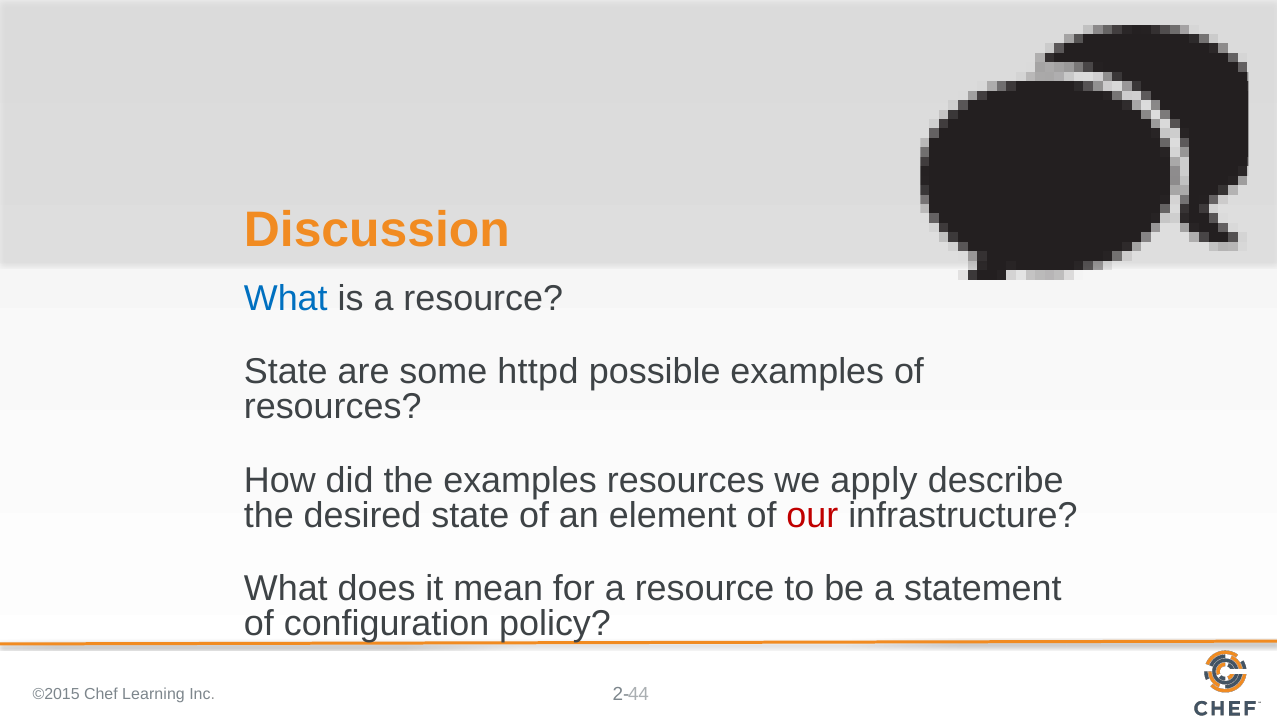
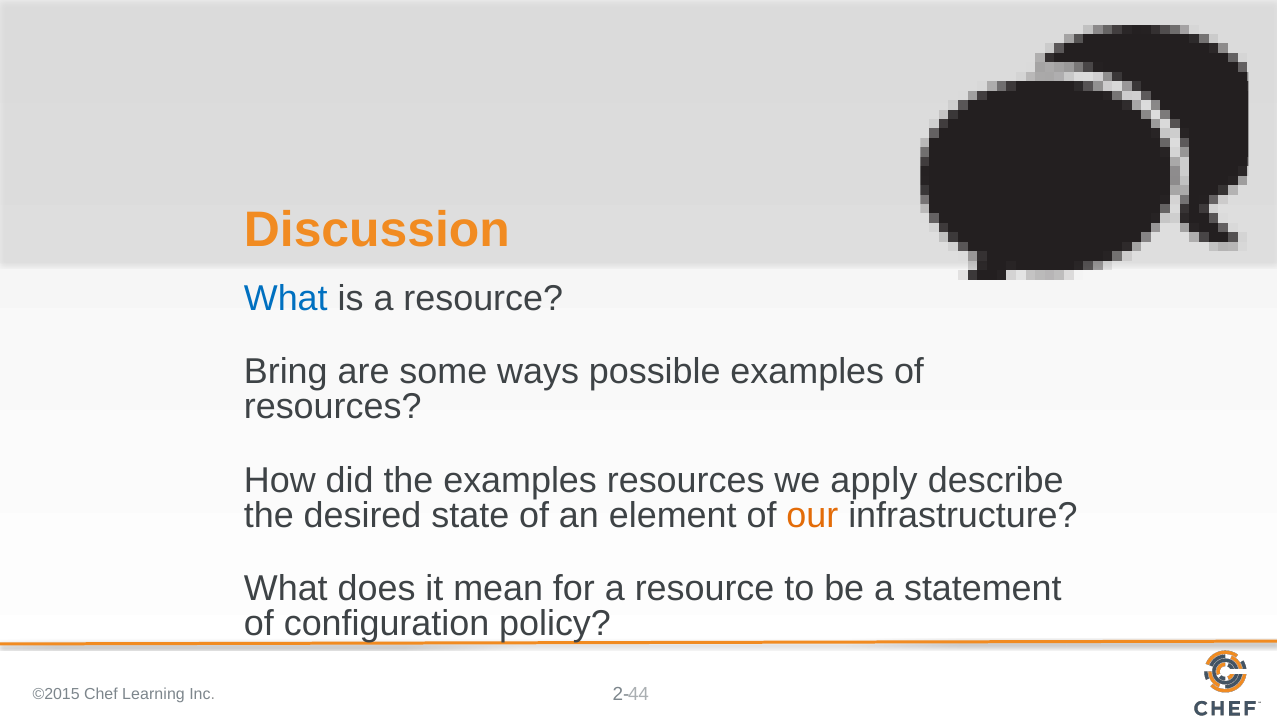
State: State -> Bring (286, 372)
httpd: httpd -> ways (538, 372)
our colour: red -> orange (812, 516)
